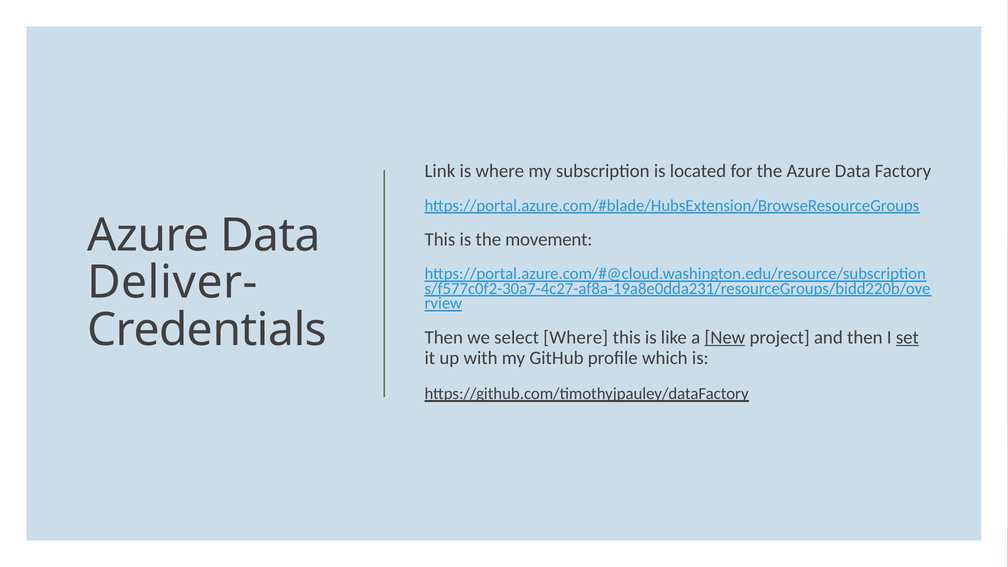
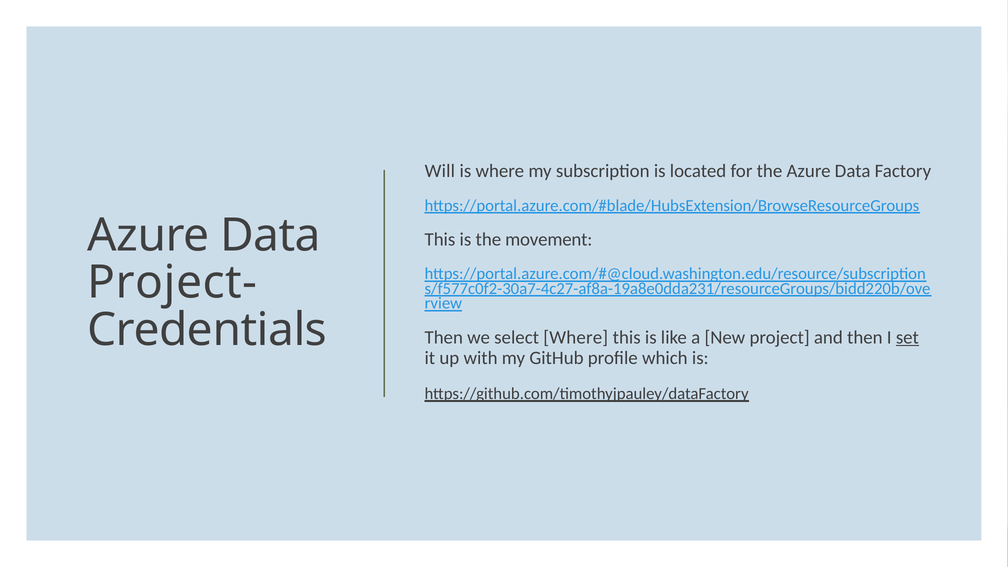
Link: Link -> Will (440, 171)
Deliver-: Deliver- -> Project- (172, 283)
New underline: present -> none (725, 337)
